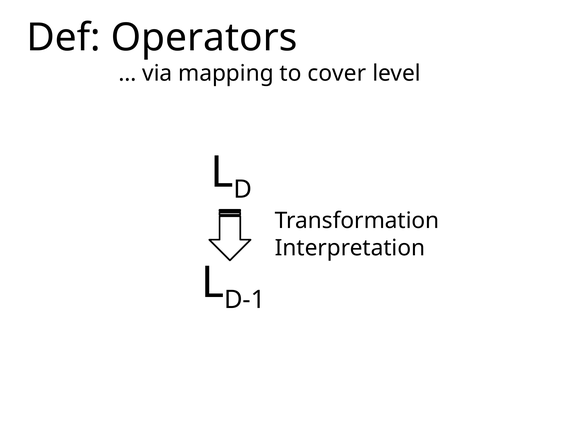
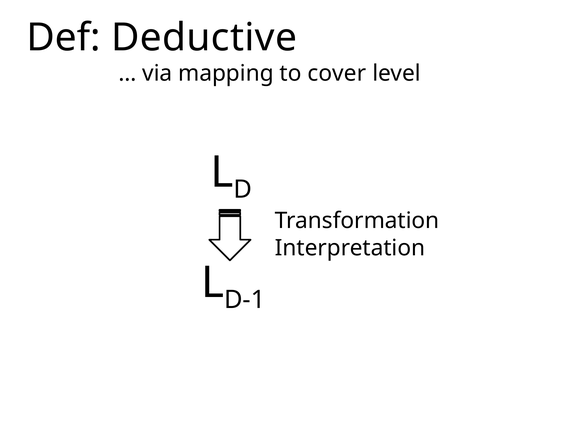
Operators: Operators -> Deductive (204, 38)
